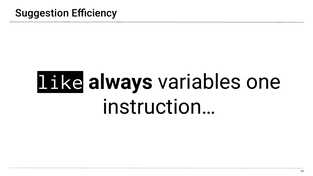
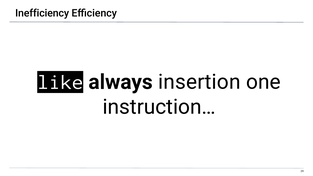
Suggestion: Suggestion -> Inefficiency (42, 13)
variables: variables -> insertion (199, 82)
